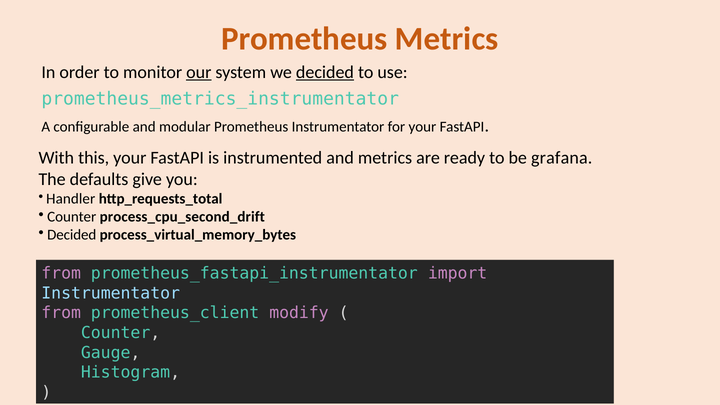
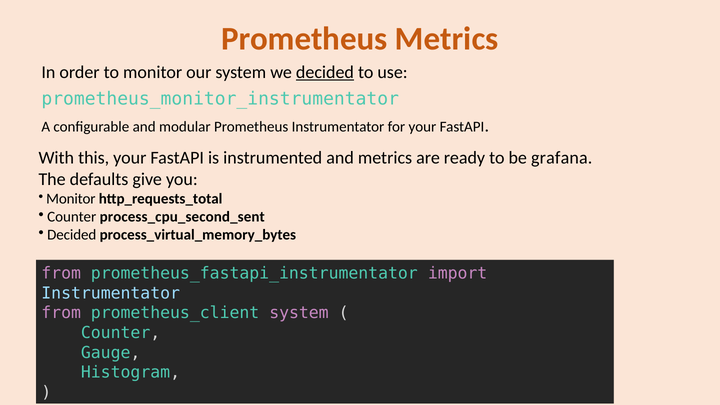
our underline: present -> none (199, 72)
prometheus_metrics_instrumentator: prometheus_metrics_instrumentator -> prometheus_monitor_instrumentator (220, 99)
Handler: Handler -> Monitor (71, 199)
process_cpu_second_drift: process_cpu_second_drift -> process_cpu_second_sent (182, 217)
prometheus_client modify: modify -> system (299, 313)
